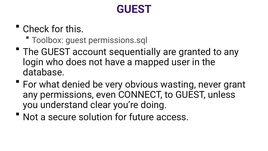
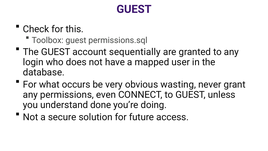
denied: denied -> occurs (76, 84)
clear: clear -> done (101, 105)
